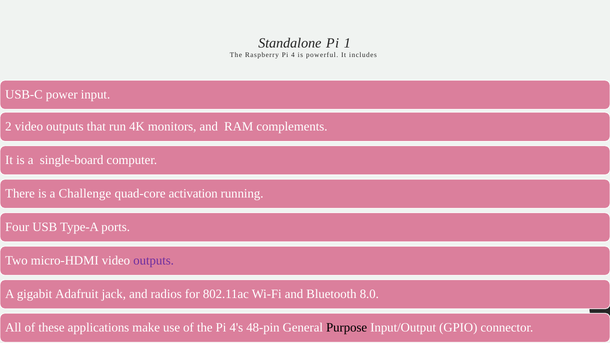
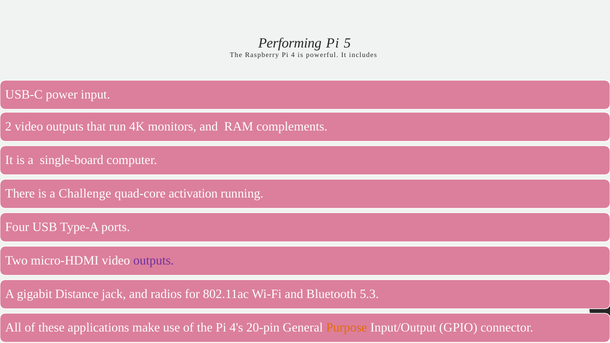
Standalone: Standalone -> Performing (290, 43)
1: 1 -> 5 (347, 43)
Adafruit: Adafruit -> Distance (77, 294)
8.0: 8.0 -> 5.3 (369, 294)
48-pin: 48-pin -> 20-pin (263, 328)
Purpose colour: black -> orange (347, 328)
